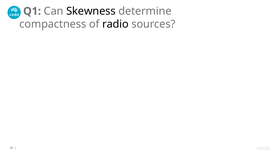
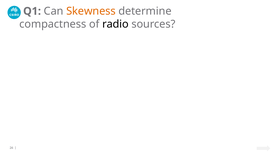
Skewness colour: black -> orange (91, 11)
